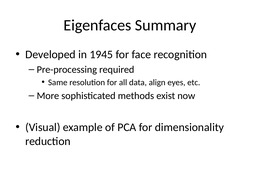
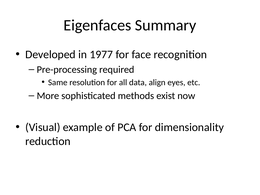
1945: 1945 -> 1977 (101, 55)
